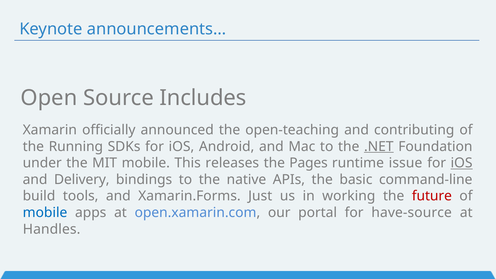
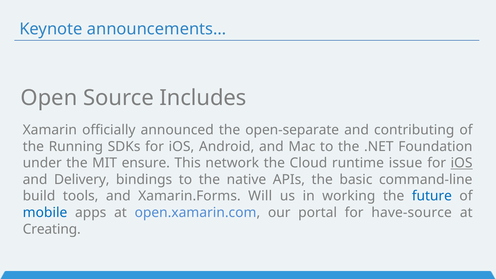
open-teaching: open-teaching -> open-separate (292, 130)
.NET underline: present -> none (379, 146)
MIT mobile: mobile -> ensure (146, 163)
releases: releases -> network (232, 163)
Pages: Pages -> Cloud (308, 163)
Just: Just -> Will (260, 196)
future colour: red -> blue (432, 196)
Handles: Handles -> Creating (52, 229)
